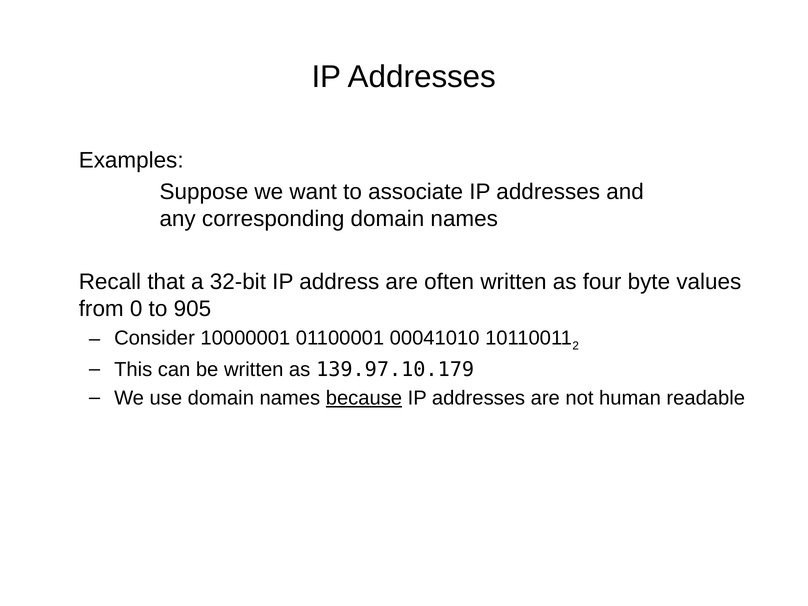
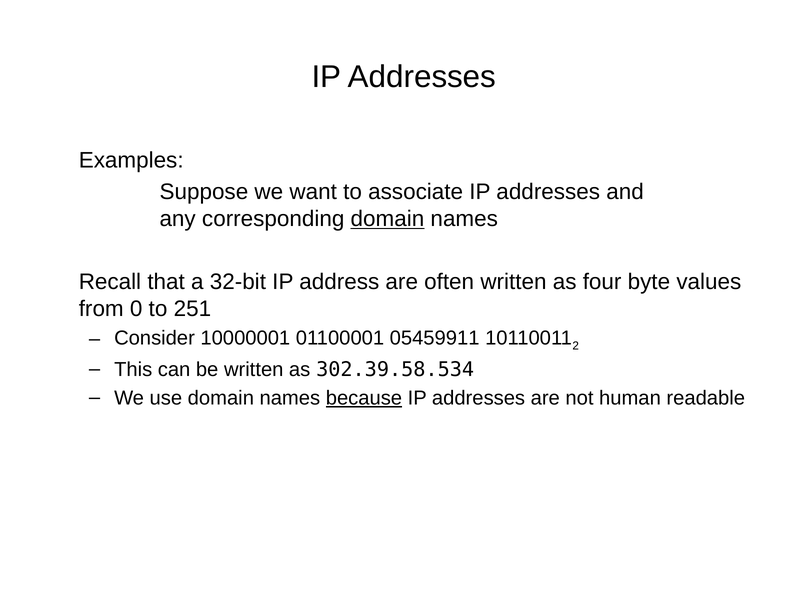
domain underline: none -> present (387, 219)
905: 905 -> 251 (192, 309)
00041010: 00041010 -> 05459911 (435, 338)
139.97.10.179: 139.97.10.179 -> 302.39.58.534 (395, 370)
